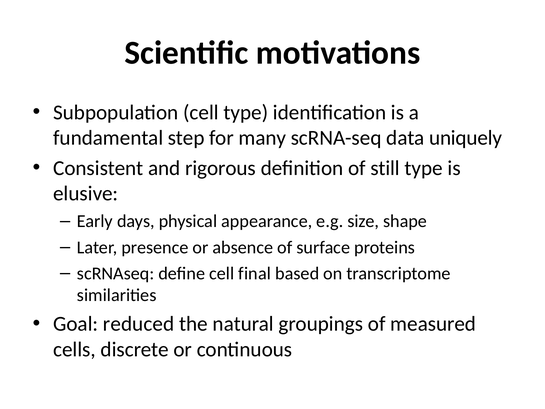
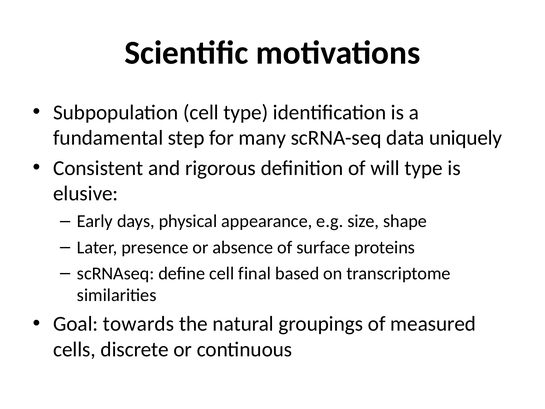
still: still -> will (385, 168)
reduced: reduced -> towards (139, 324)
